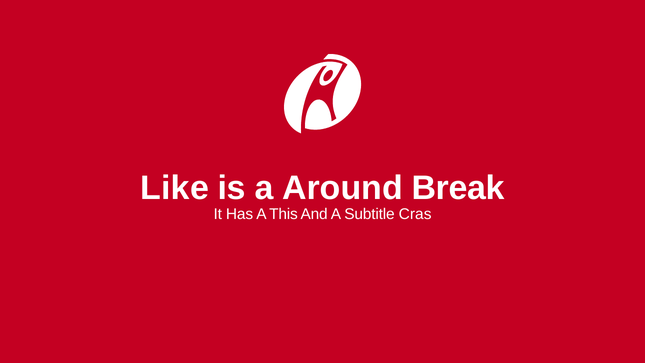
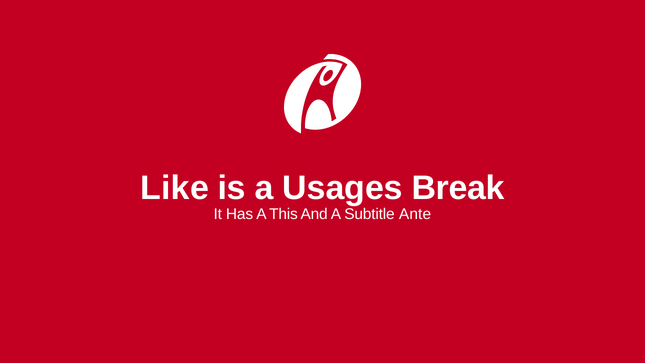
Around: Around -> Usages (343, 188)
Cras: Cras -> Ante (415, 214)
